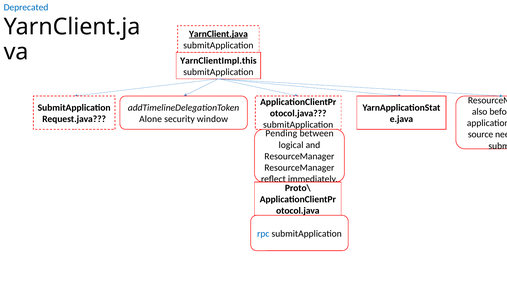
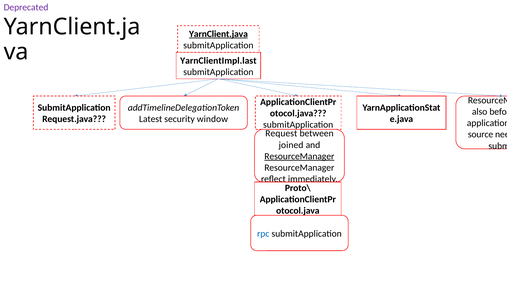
Deprecated colour: blue -> purple (26, 7)
YarnClientImpl.this: YarnClientImpl.this -> YarnClientImpl.last (218, 61)
Alone: Alone -> Latest (151, 119)
Pending: Pending -> Request (281, 134)
logical: logical -> joined (291, 145)
ResourceManager underline: none -> present (299, 156)
